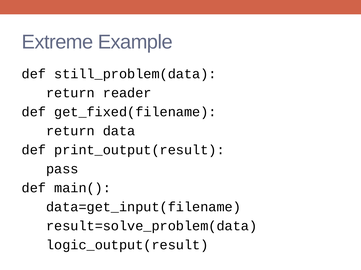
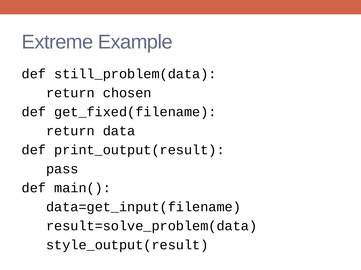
reader: reader -> chosen (127, 93)
logic_output(result: logic_output(result -> style_output(result (127, 246)
